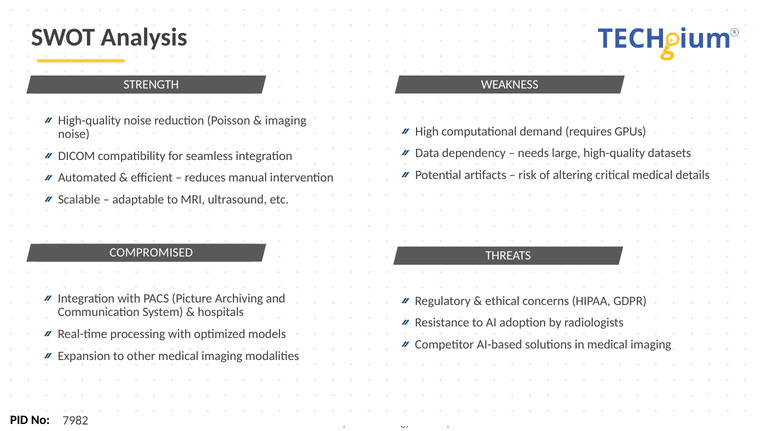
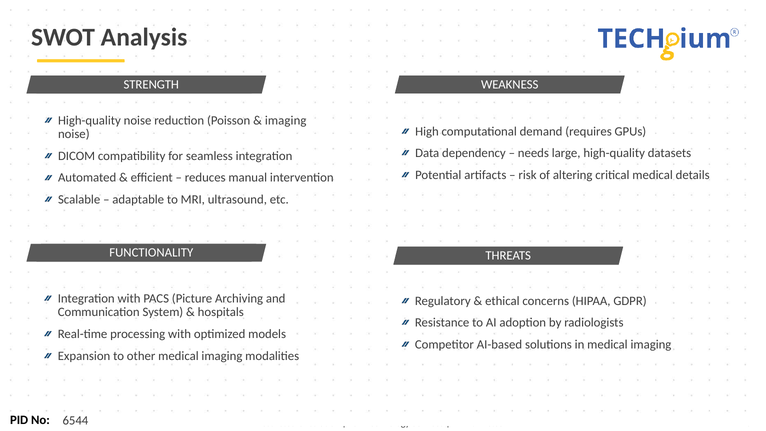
COMPROMISED: COMPROMISED -> FUNCTIONALITY (151, 253)
7982: 7982 -> 6544 (75, 420)
